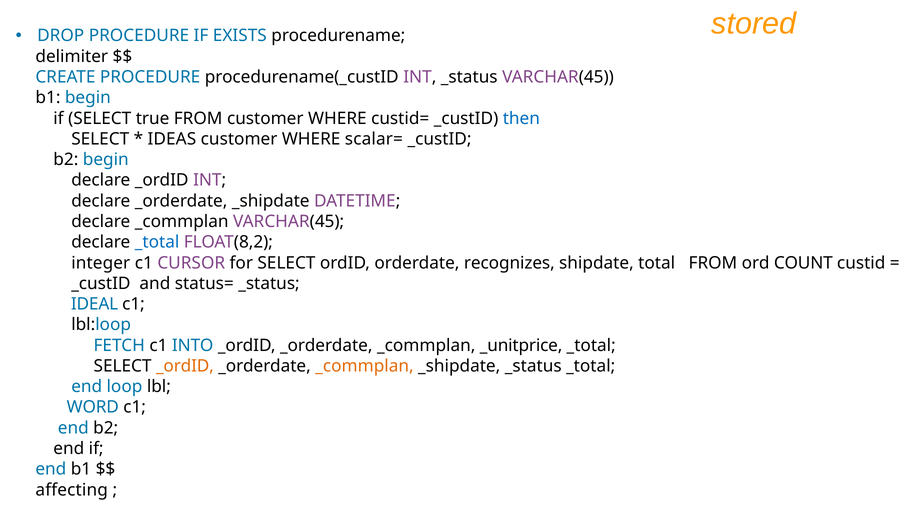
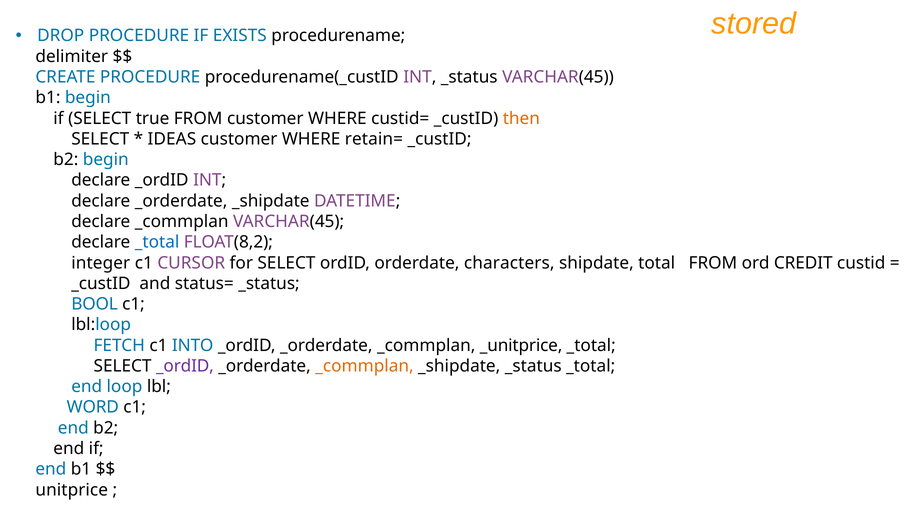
then colour: blue -> orange (521, 118)
scalar=: scalar= -> retain= (374, 139)
recognizes: recognizes -> characters (509, 263)
COUNT: COUNT -> CREDIT (803, 263)
IDEAL: IDEAL -> BOOL (95, 304)
_ordID colour: orange -> purple (185, 366)
affecting: affecting -> unitprice (72, 490)
